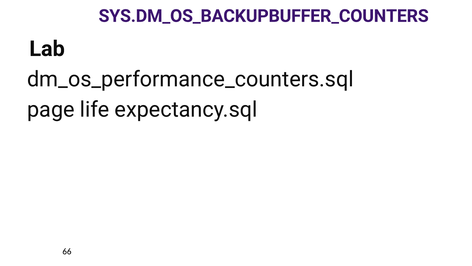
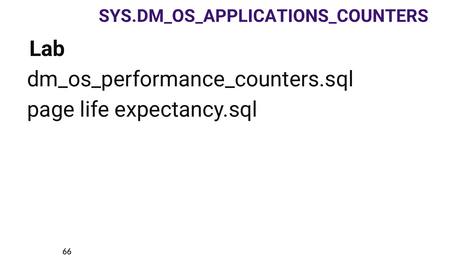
SYS.DM_OS_BACKUPBUFFER_COUNTERS: SYS.DM_OS_BACKUPBUFFER_COUNTERS -> SYS.DM_OS_APPLICATIONS_COUNTERS (264, 16)
